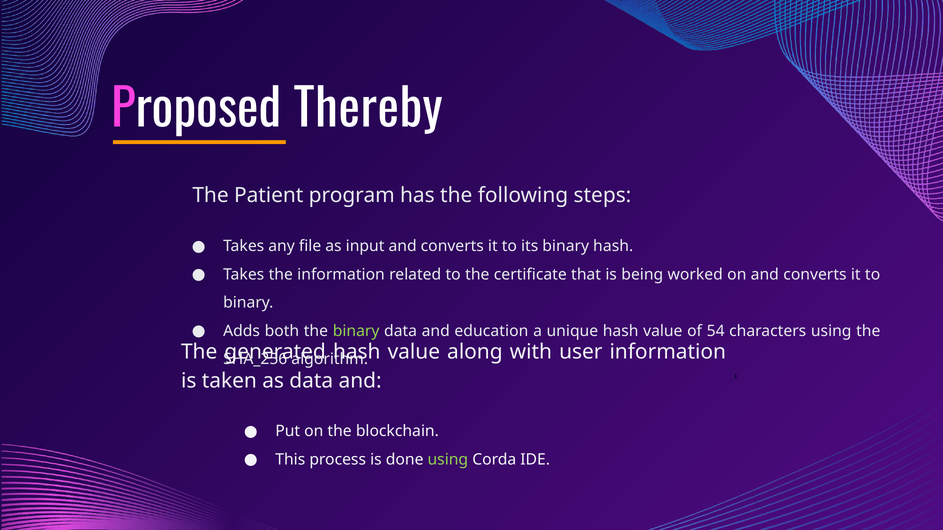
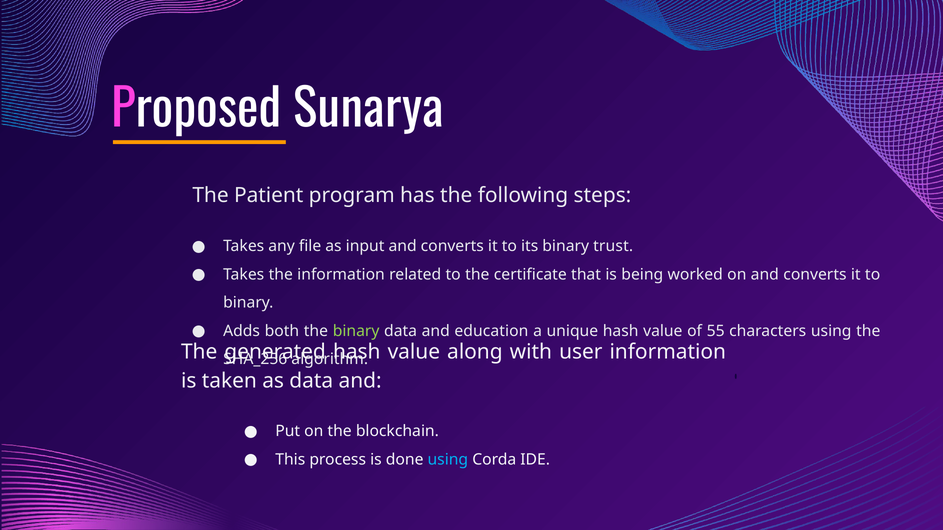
Thereby: Thereby -> Sunarya (368, 110)
binary hash: hash -> trust (613, 246)
54: 54 -> 55 (716, 331)
using colour: light green -> light blue (448, 460)
